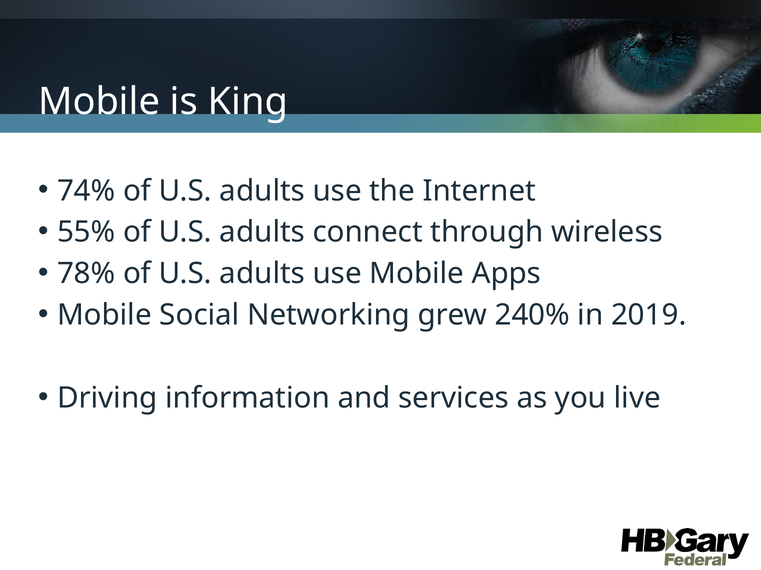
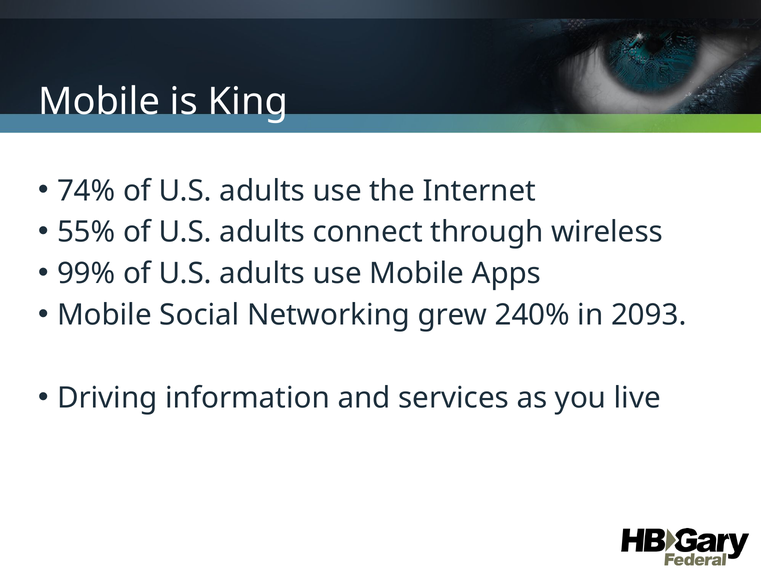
78%: 78% -> 99% (86, 274)
2019: 2019 -> 2093 (649, 315)
